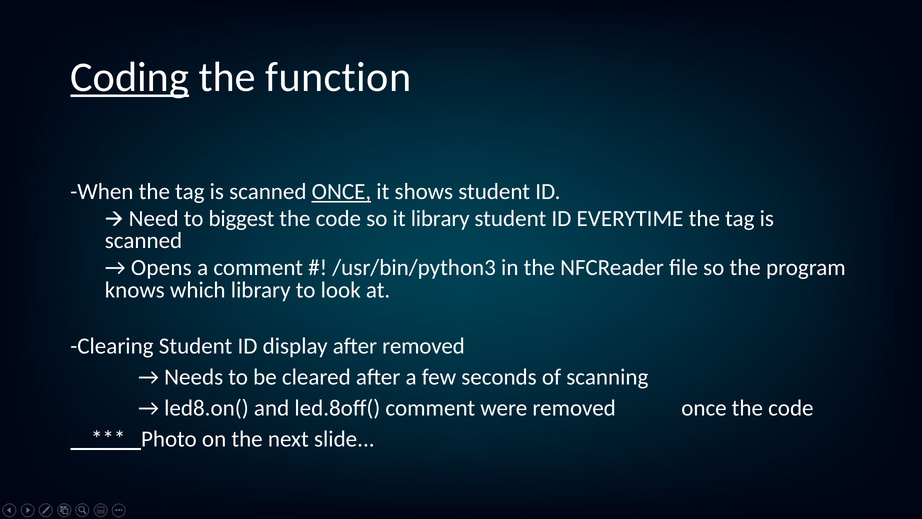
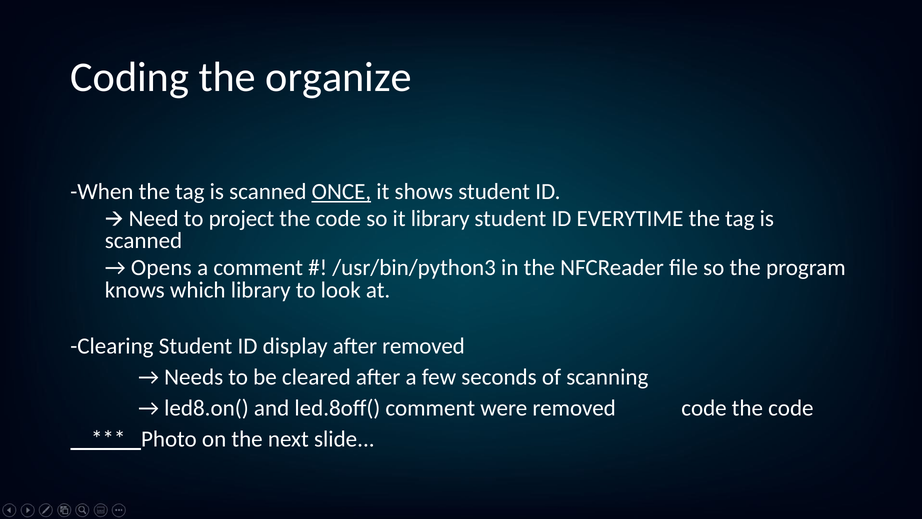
Coding underline: present -> none (130, 77)
function: function -> organize (339, 77)
biggest: biggest -> project (241, 218)
removed once: once -> code (704, 408)
